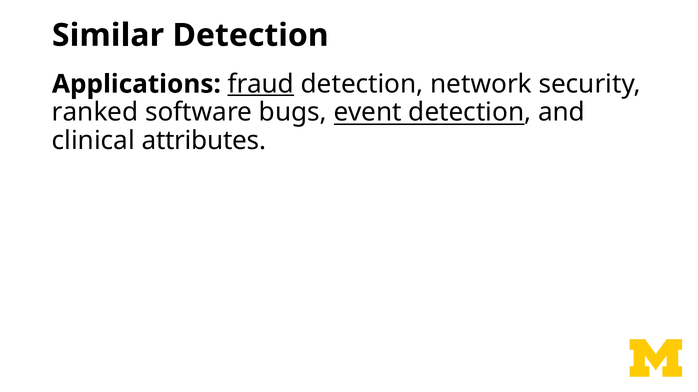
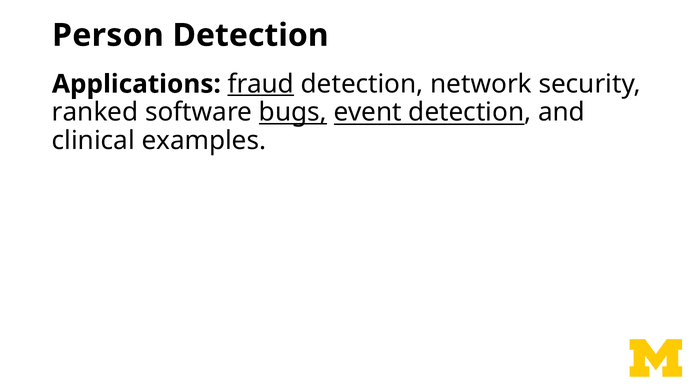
Similar: Similar -> Person (108, 35)
bugs underline: none -> present (293, 112)
attributes: attributes -> examples (204, 141)
